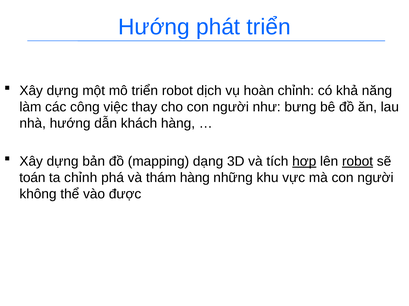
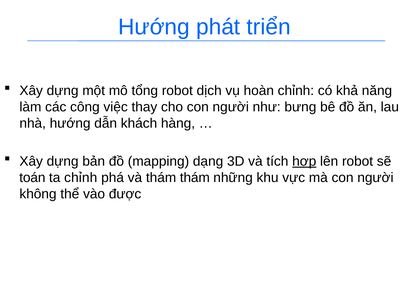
mô triển: triển -> tổng (145, 91)
robot underline: present -> none (358, 162)
thám hàng: hàng -> thám (195, 178)
